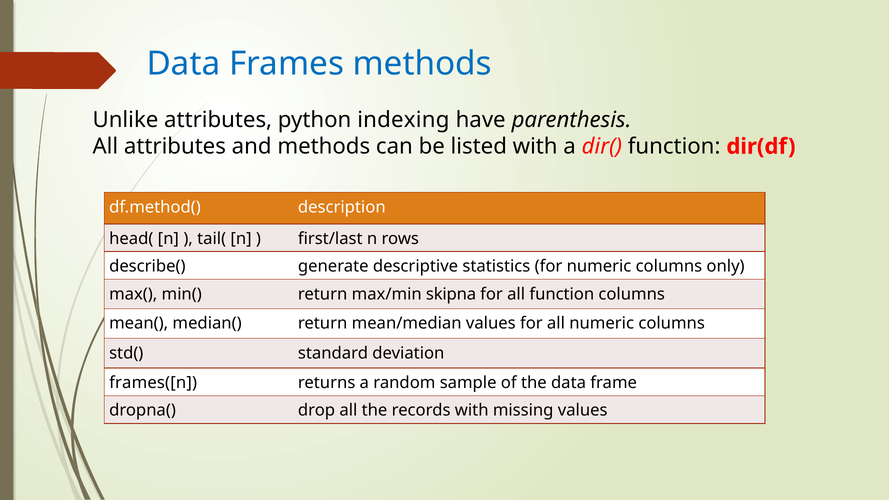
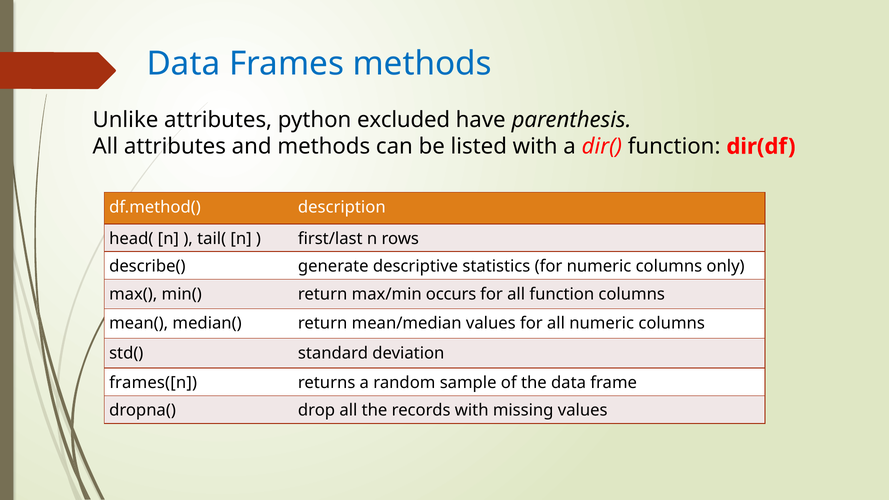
indexing: indexing -> excluded (404, 120)
skipna: skipna -> occurs (451, 294)
